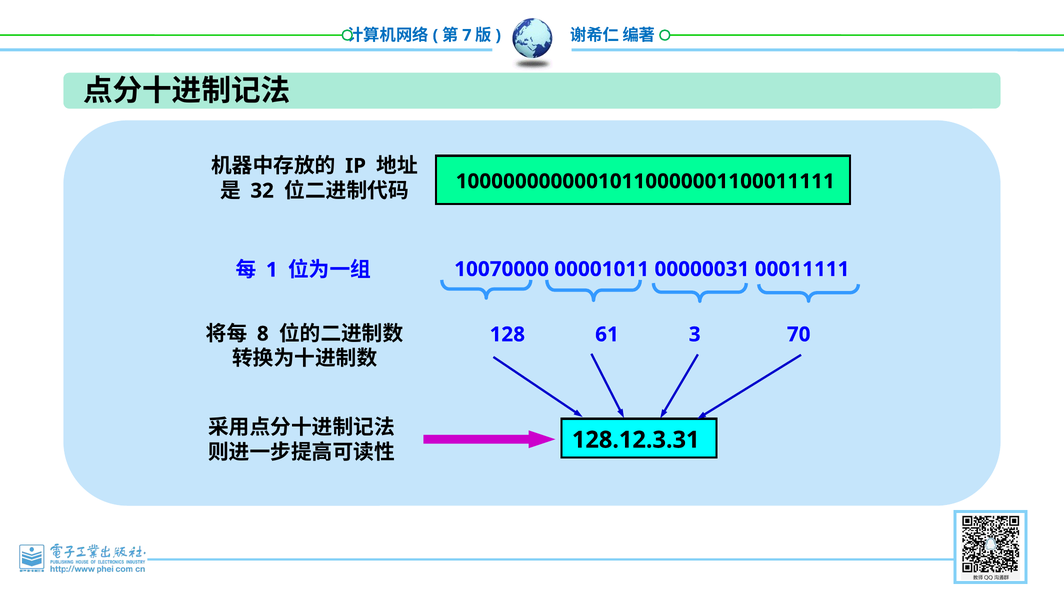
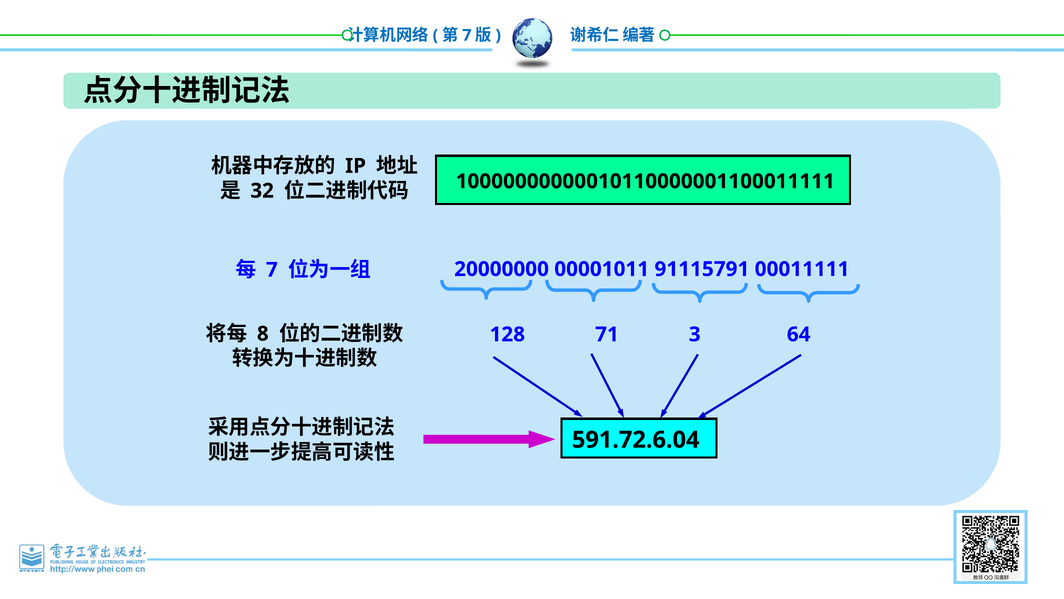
1: 1 -> 7 (272, 270)
10070000: 10070000 -> 20000000 (502, 269)
00000031: 00000031 -> 91115791 (702, 269)
61: 61 -> 71 (607, 334)
70: 70 -> 64 (799, 334)
128.12.3.31: 128.12.3.31 -> 591.72.6.04 (636, 440)
